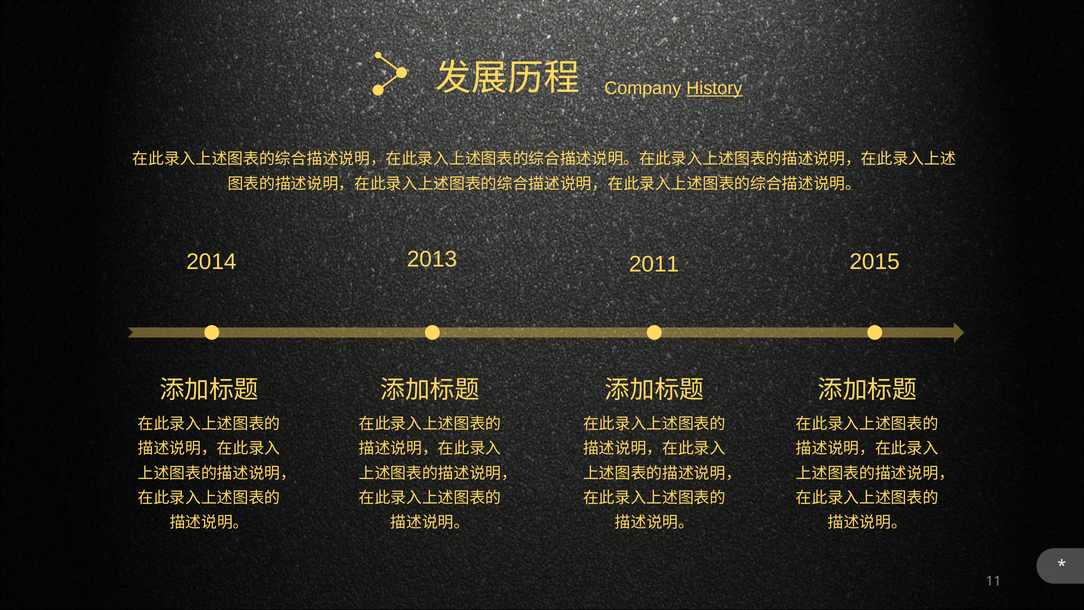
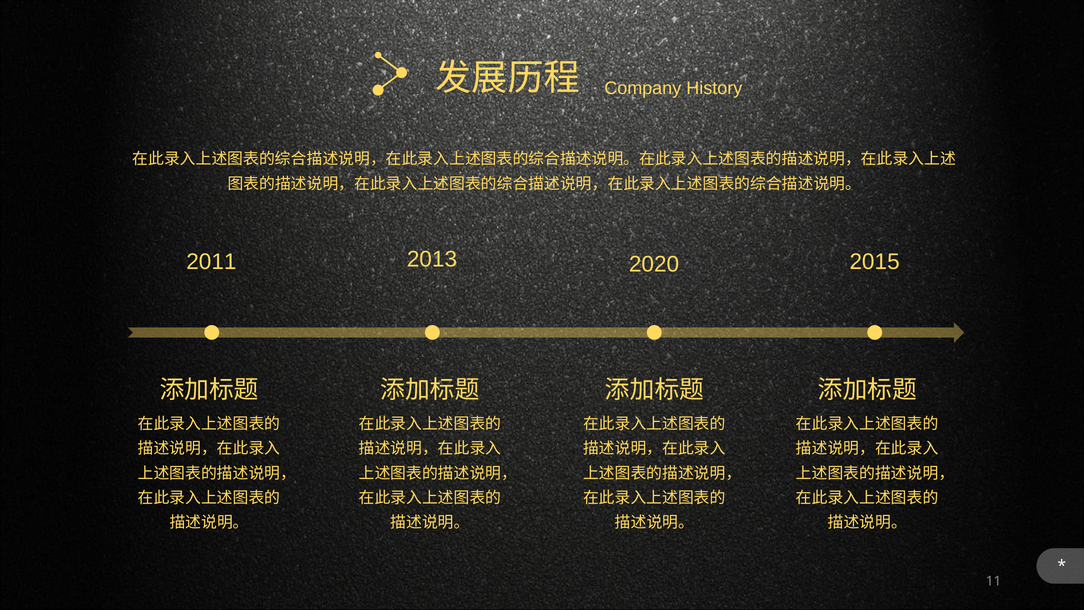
History underline: present -> none (714, 88)
2014: 2014 -> 2011 (211, 262)
2011: 2011 -> 2020 (654, 264)
